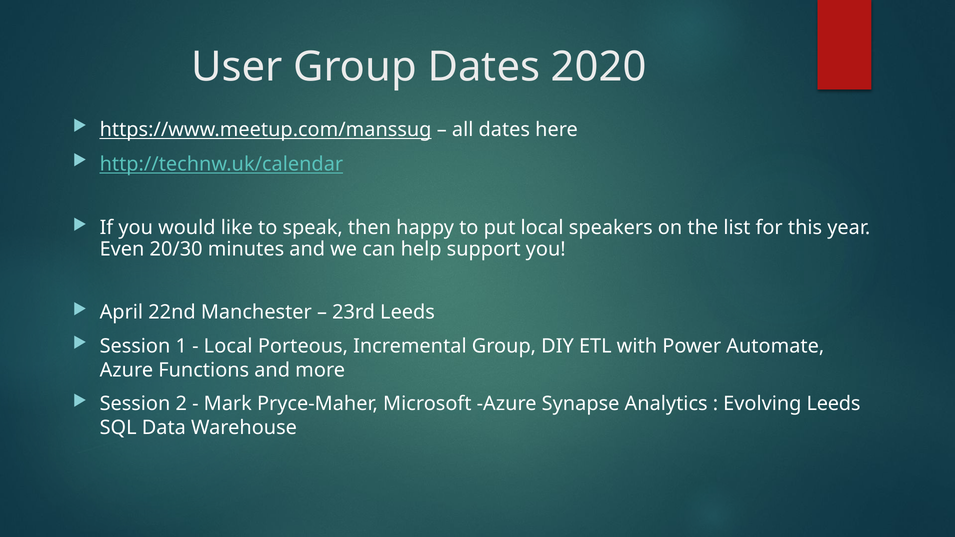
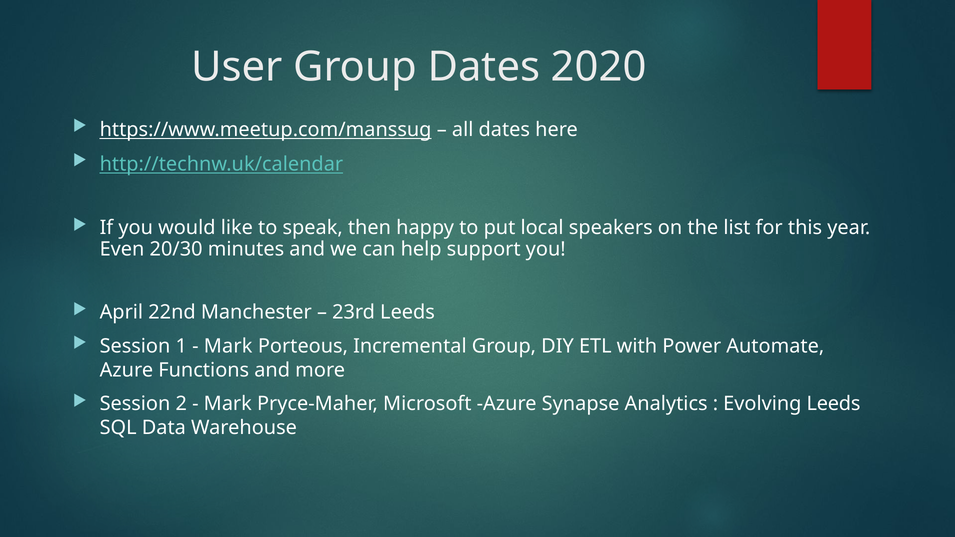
Local: Local -> Mark (228, 346)
